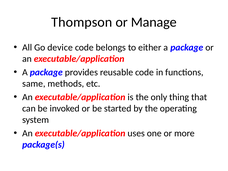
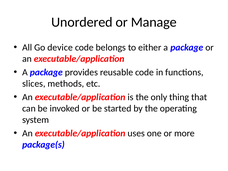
Thompson: Thompson -> Unordered (82, 22)
same: same -> slices (34, 84)
